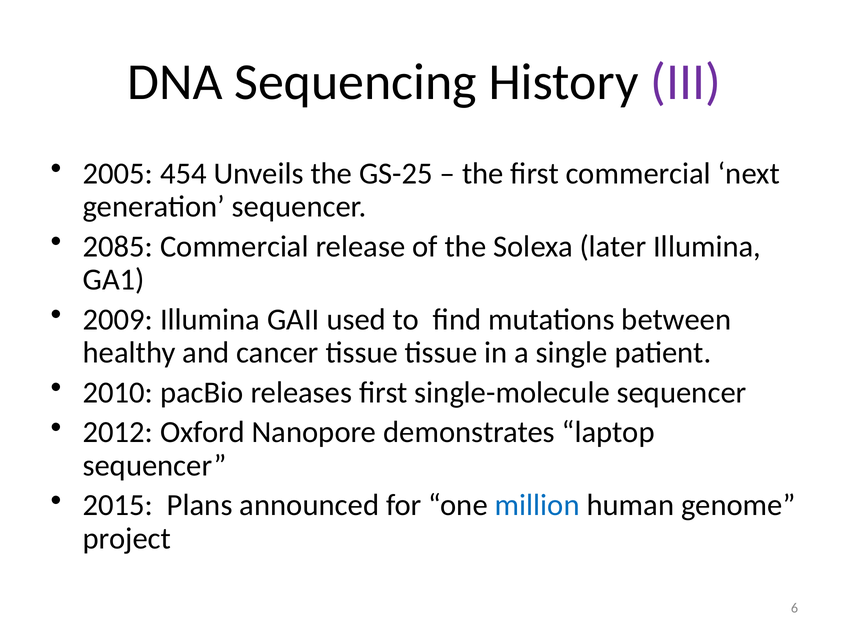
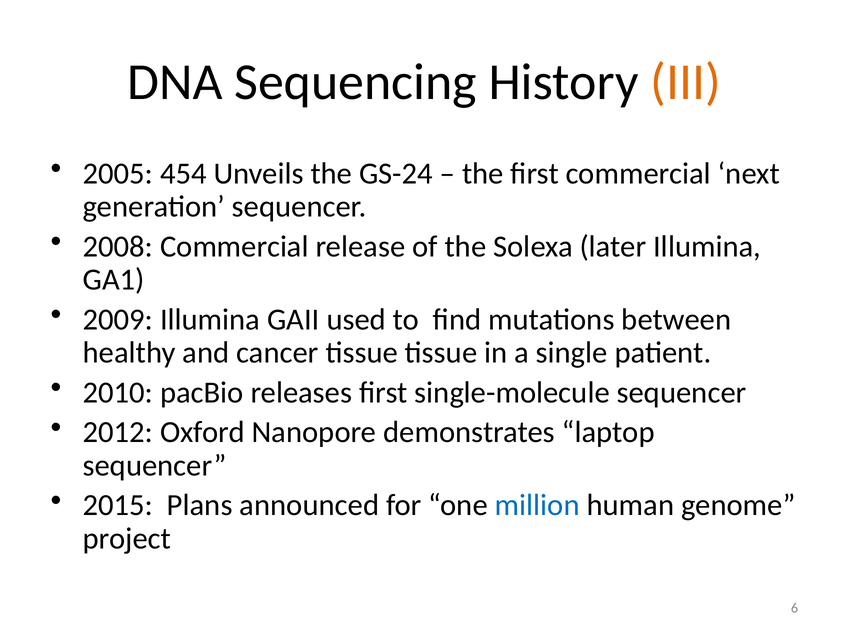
III colour: purple -> orange (686, 82)
GS-25: GS-25 -> GS-24 (396, 173)
2085: 2085 -> 2008 (118, 246)
